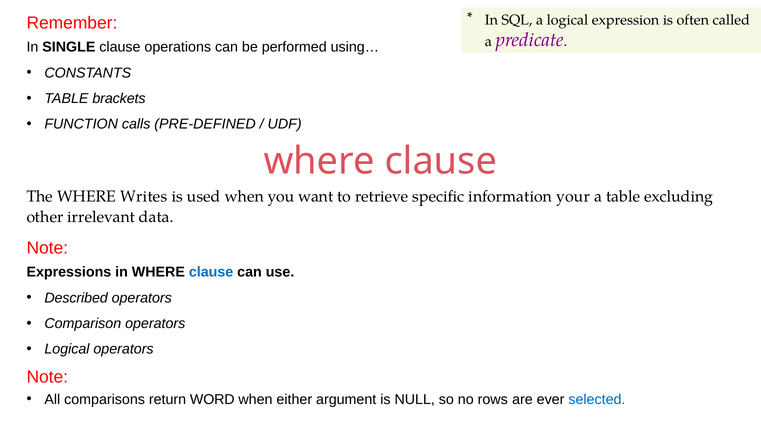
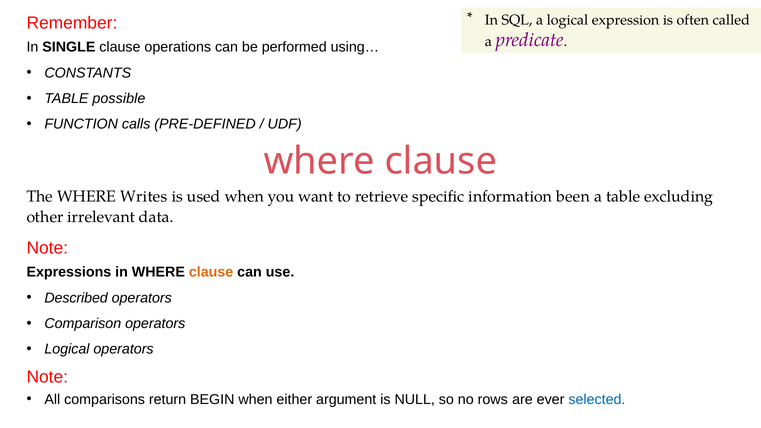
brackets: brackets -> possible (119, 99)
your: your -> been (573, 196)
clause colour: blue -> orange (211, 272)
WORD: WORD -> BEGIN (212, 399)
